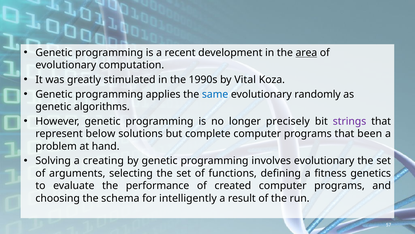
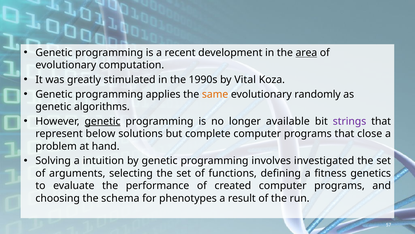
same colour: blue -> orange (215, 94)
genetic underline: none -> present (103, 121)
precisely: precisely -> available (288, 121)
been: been -> close (370, 133)
creating: creating -> intuition (103, 160)
involves evolutionary: evolutionary -> investigated (324, 160)
intelligently: intelligently -> phenotypes (188, 198)
